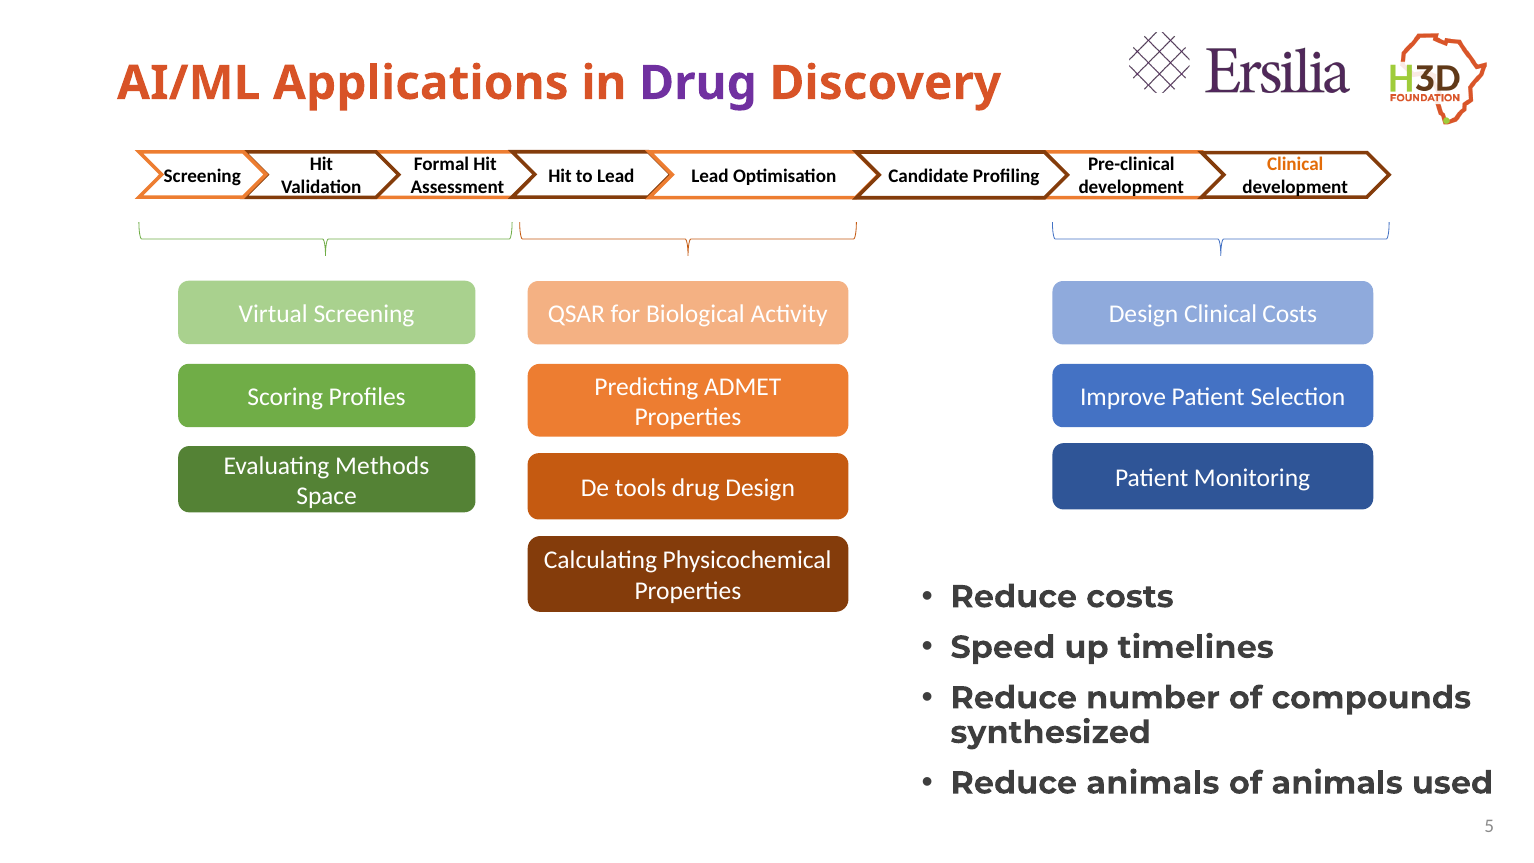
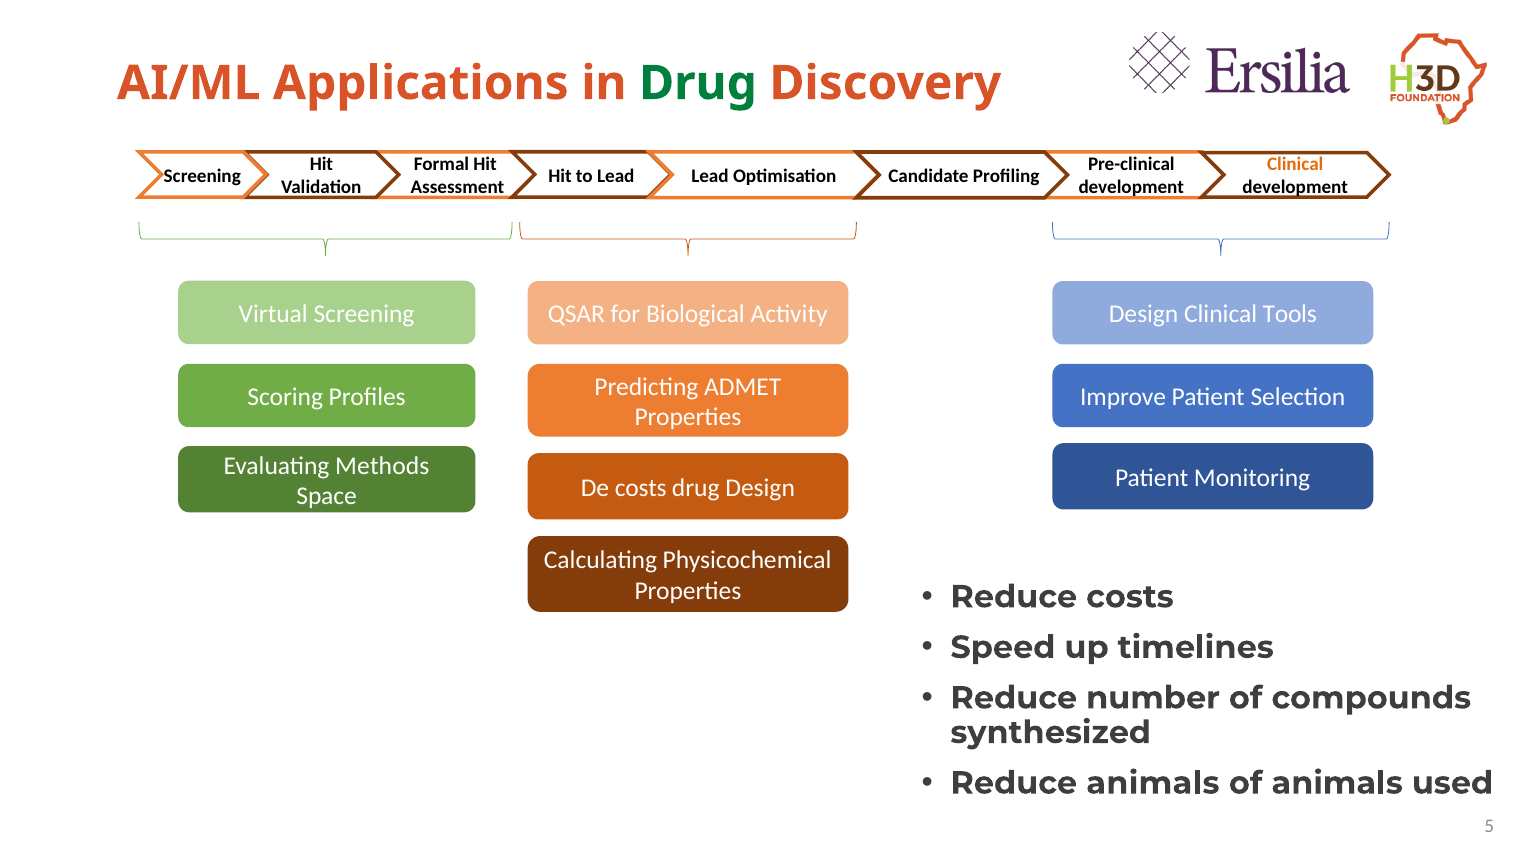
Drug colour: purple -> green (698, 83)
Clinical Costs: Costs -> Tools (1290, 314)
De tools: tools -> costs (641, 488)
